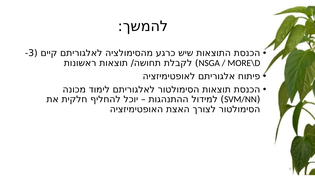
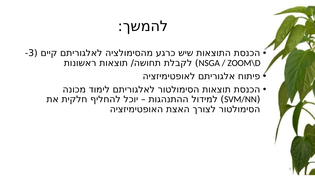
MORE\D: MORE\D -> ZOOM\D (244, 63)
